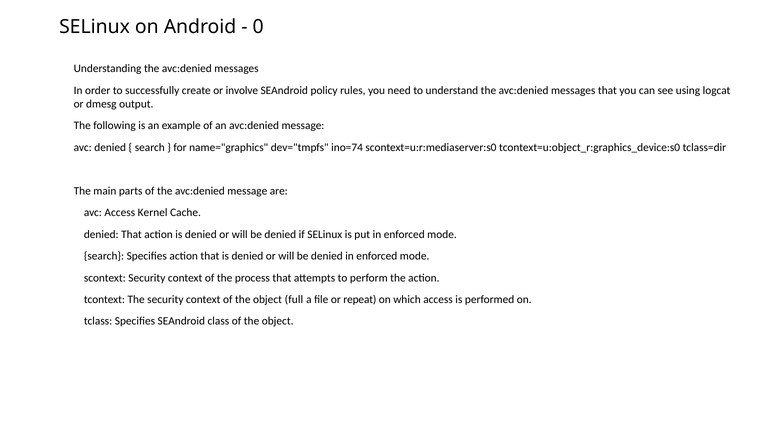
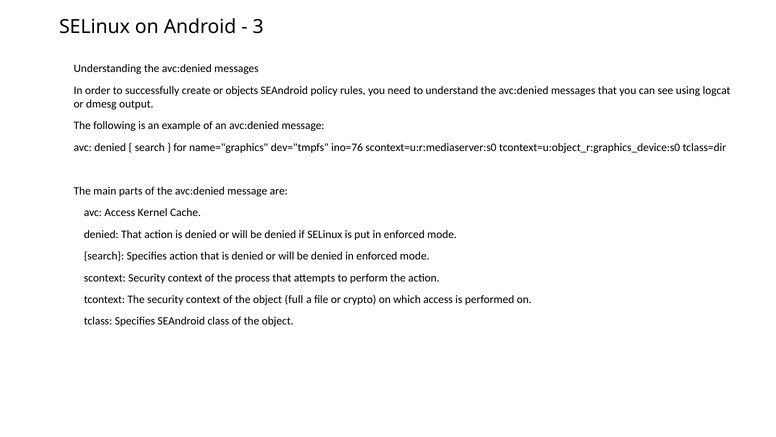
0: 0 -> 3 (258, 27)
involve: involve -> objects (242, 90)
ino=74: ino=74 -> ino=76 (347, 147)
repeat: repeat -> crypto (360, 299)
